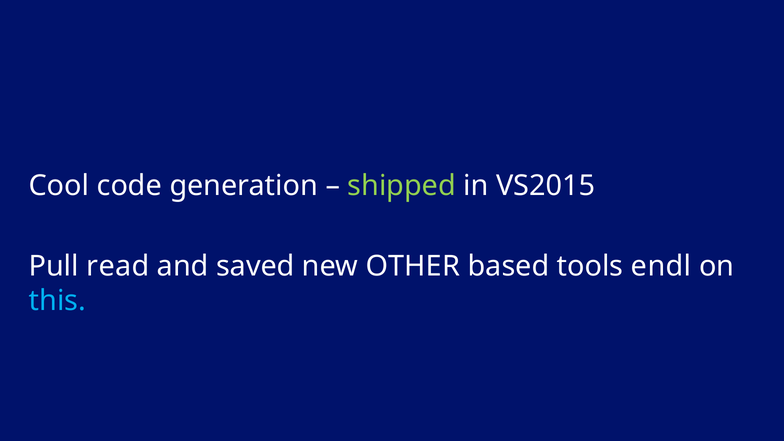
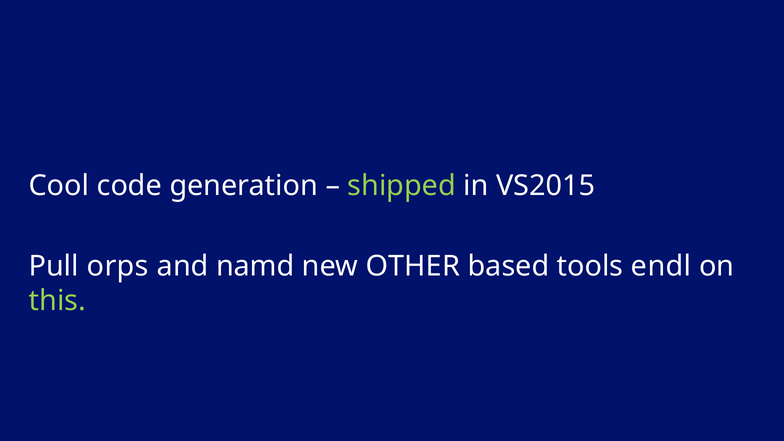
read: read -> orps (118, 266)
saved: saved -> namd (255, 266)
this colour: light blue -> light green (57, 301)
